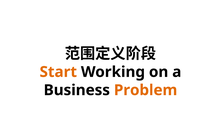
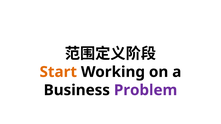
Problem colour: orange -> purple (146, 90)
